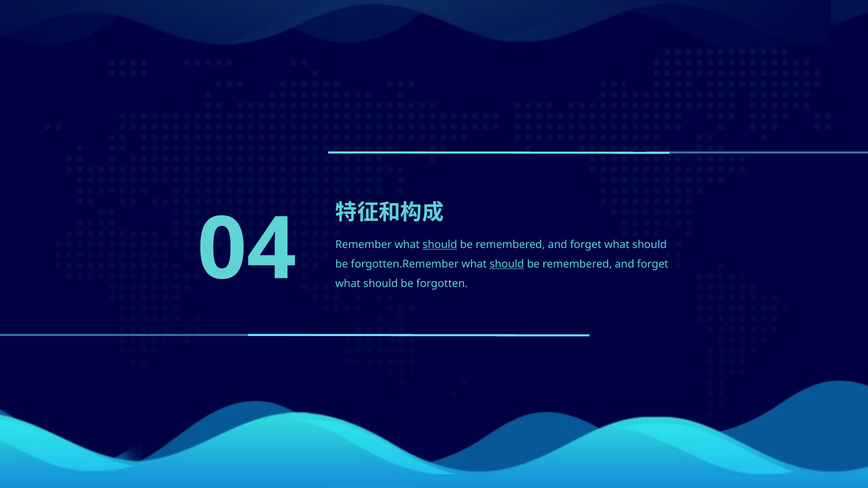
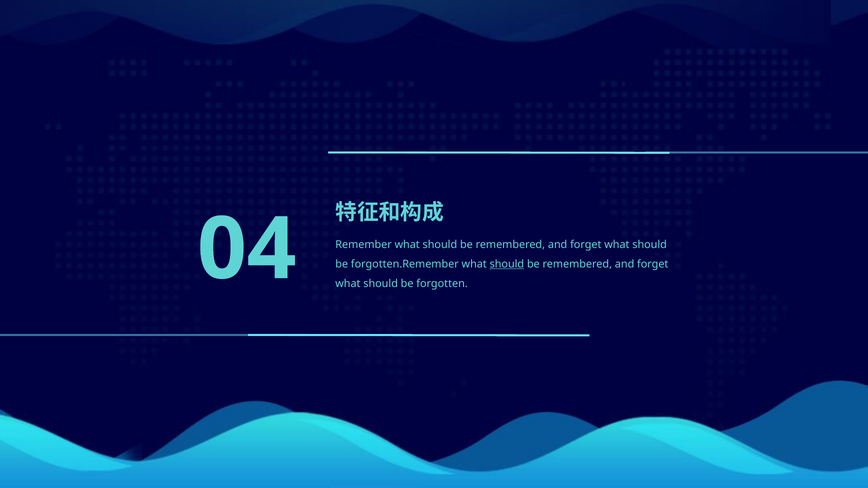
should underline: present -> none (440, 245)
